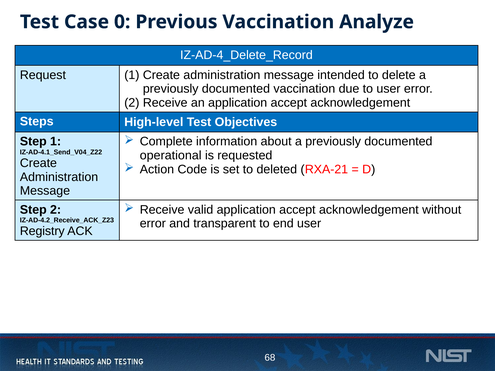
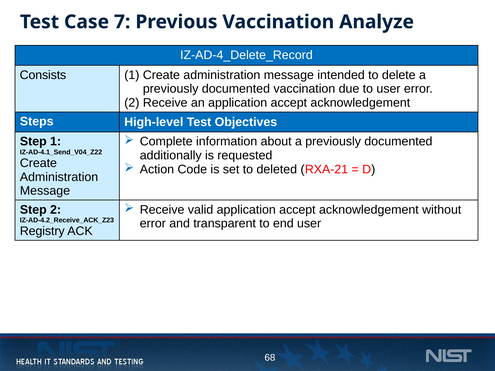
0: 0 -> 7 (122, 22)
Request: Request -> Consists (43, 75)
operational: operational -> additionally (171, 156)
